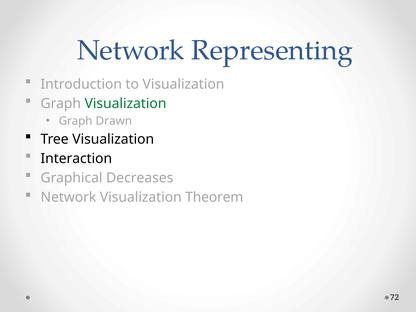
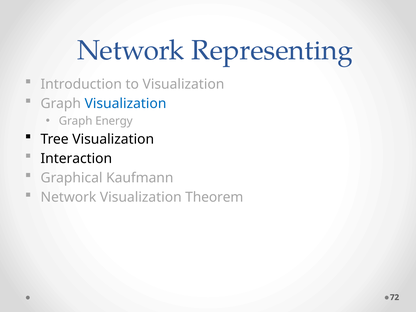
Visualization colour: green -> blue (126, 104)
Drawn: Drawn -> Energy (114, 121)
Decreases: Decreases -> Kaufmann (140, 178)
